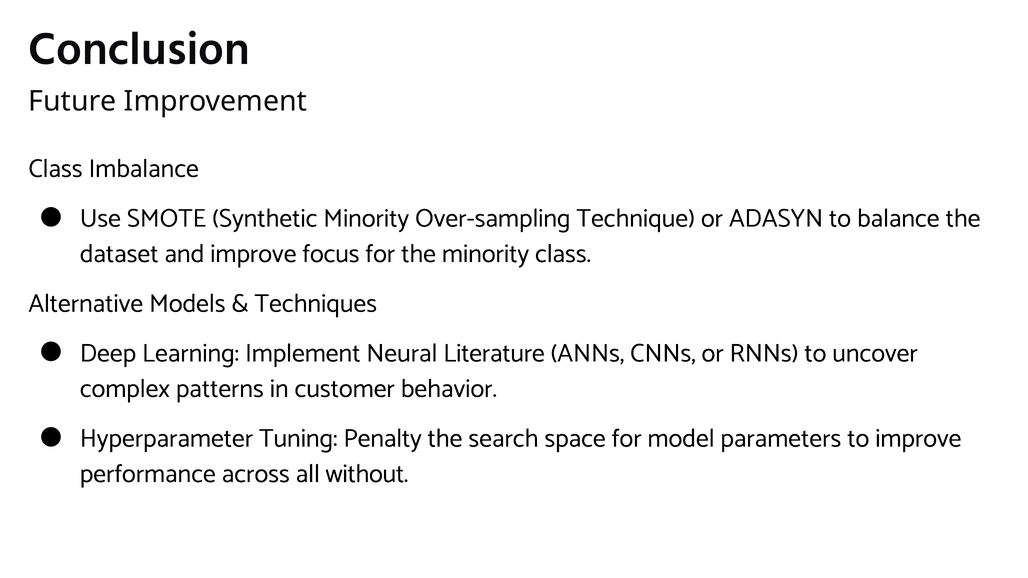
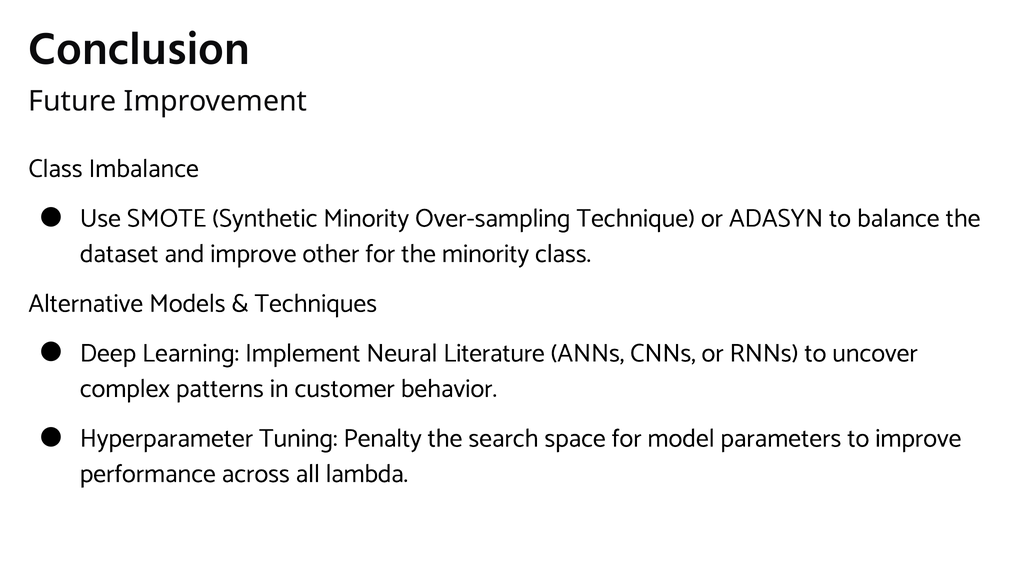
focus: focus -> other (331, 254)
without: without -> lambda (367, 474)
